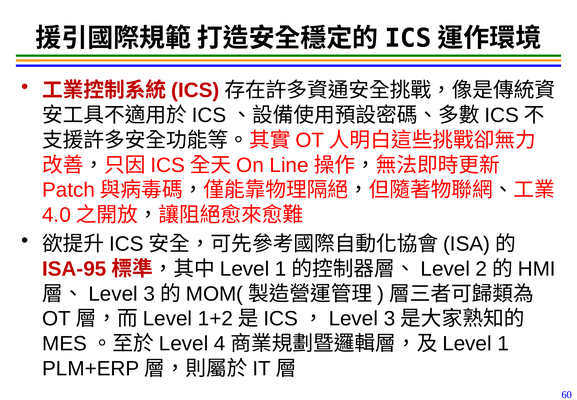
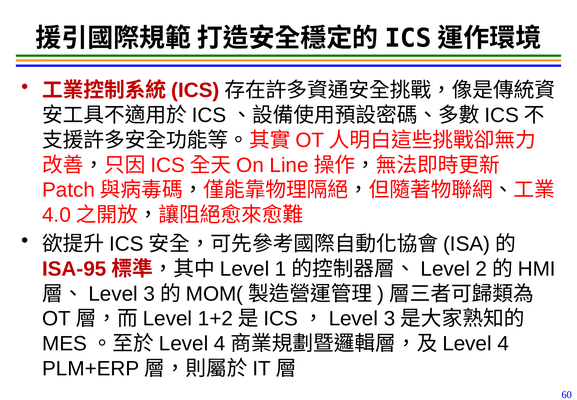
1: 1 -> 4 (503, 343)
